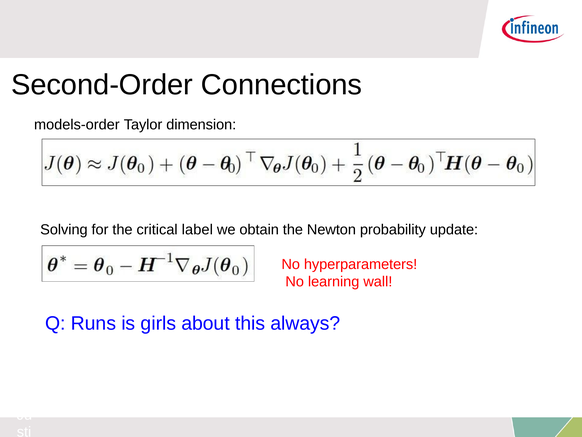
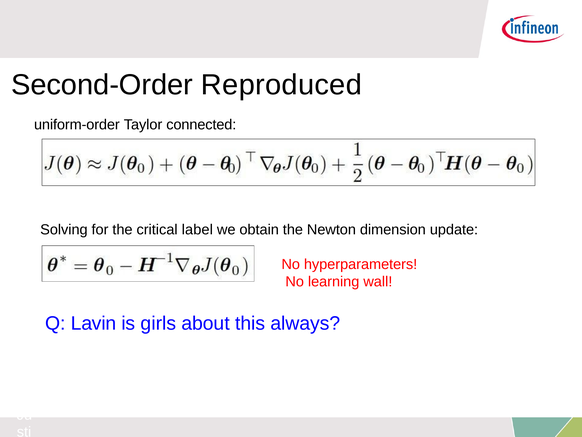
Connections: Connections -> Reproduced (281, 85)
models-order: models-order -> uniform-order (77, 125)
dimension: dimension -> connected (201, 125)
probability: probability -> dimension (393, 229)
Runs: Runs -> Lavin (94, 323)
